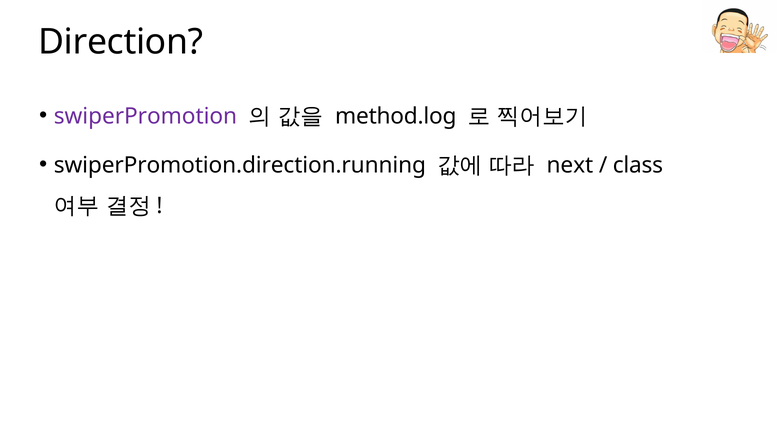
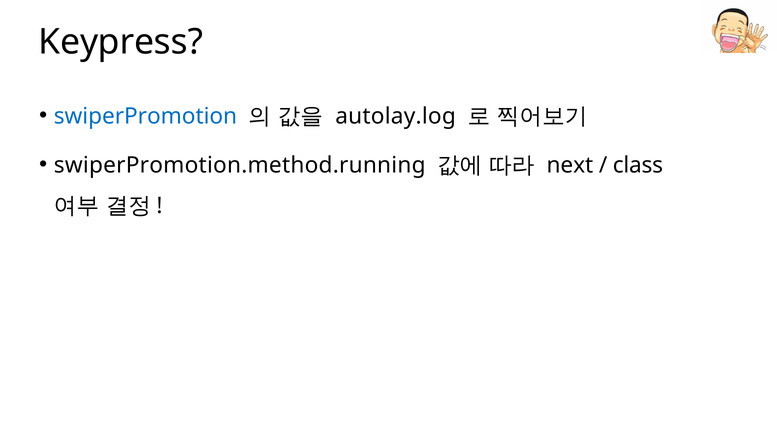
Direction: Direction -> Keypress (121, 42)
swiperPromotion colour: purple -> blue (145, 116)
method.log: method.log -> autolay.log (396, 116)
swiperPromotion.direction.running: swiperPromotion.direction.running -> swiperPromotion.method.running (240, 165)
